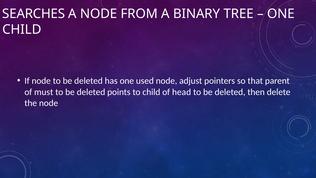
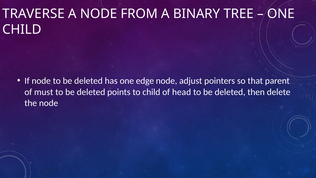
SEARCHES: SEARCHES -> TRAVERSE (34, 14)
used: used -> edge (145, 81)
